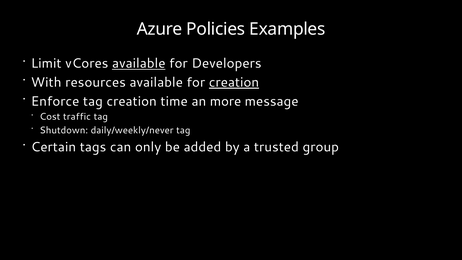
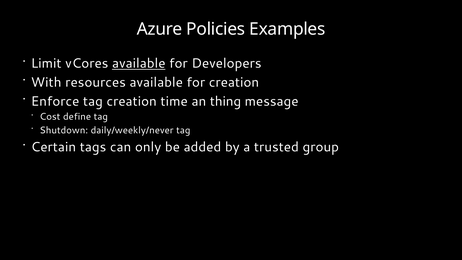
creation underline: present -> none (234, 82)
more: more -> thing (226, 101)
traffic: traffic -> define (77, 117)
